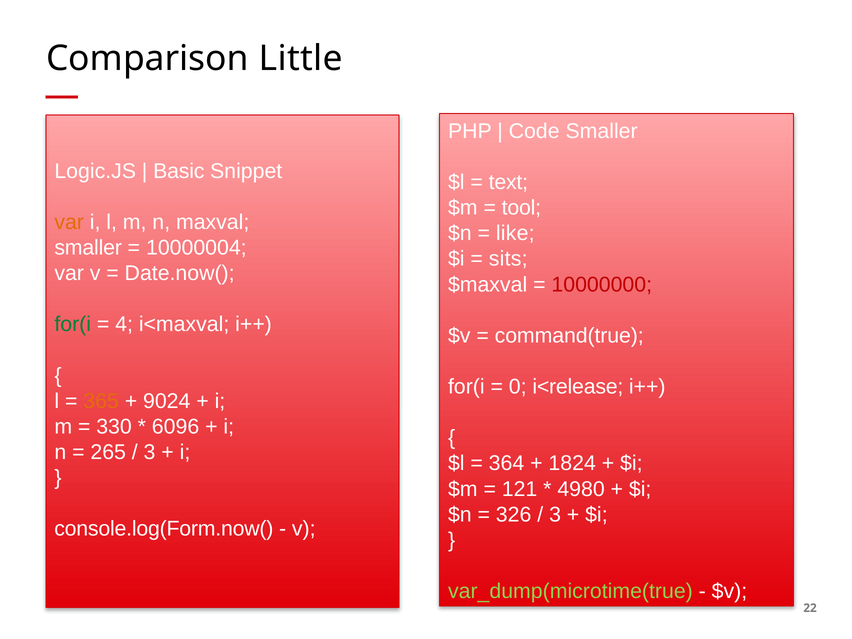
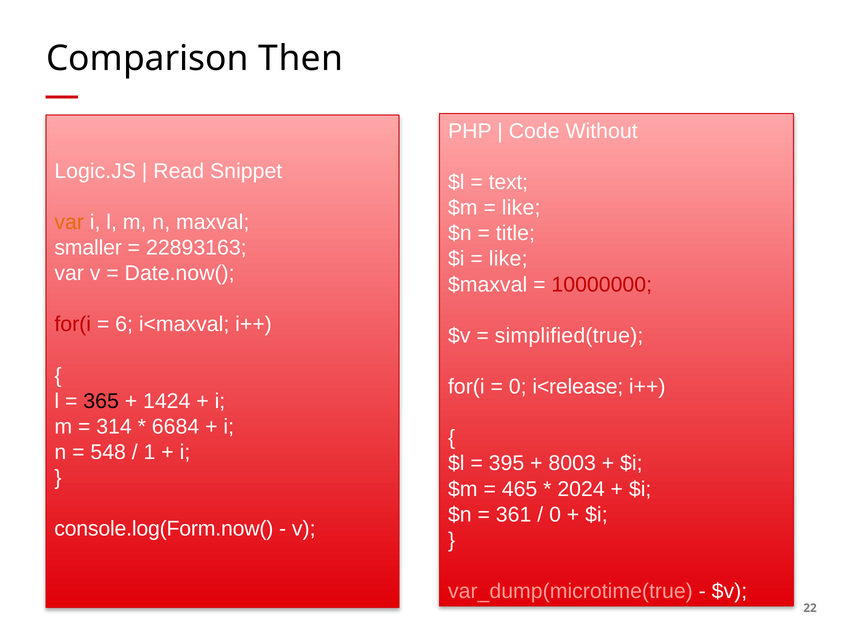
Little: Little -> Then (301, 59)
Code Smaller: Smaller -> Without (602, 131)
Basic: Basic -> Read (179, 171)
tool: tool -> like (521, 208)
like: like -> title (515, 233)
10000004: 10000004 -> 22893163 (196, 248)
sits: sits -> like (508, 259)
for(i colour: green -> red (73, 324)
4: 4 -> 6 (124, 324)
command(true: command(true -> simplified(true (569, 336)
365 colour: orange -> black (101, 401)
9024: 9024 -> 1424 (167, 401)
330: 330 -> 314 (114, 427)
6096: 6096 -> 6684 (176, 427)
265: 265 -> 548 (108, 452)
3: 3 -> 1 (150, 452)
364: 364 -> 395 (507, 463)
1824: 1824 -> 8003 (572, 463)
121: 121 -> 465 (520, 489)
4980: 4980 -> 2024 (581, 489)
326: 326 -> 361 (514, 515)
3: 3 -> 0 (555, 515)
var_dump(microtime(true colour: light green -> pink (570, 591)
